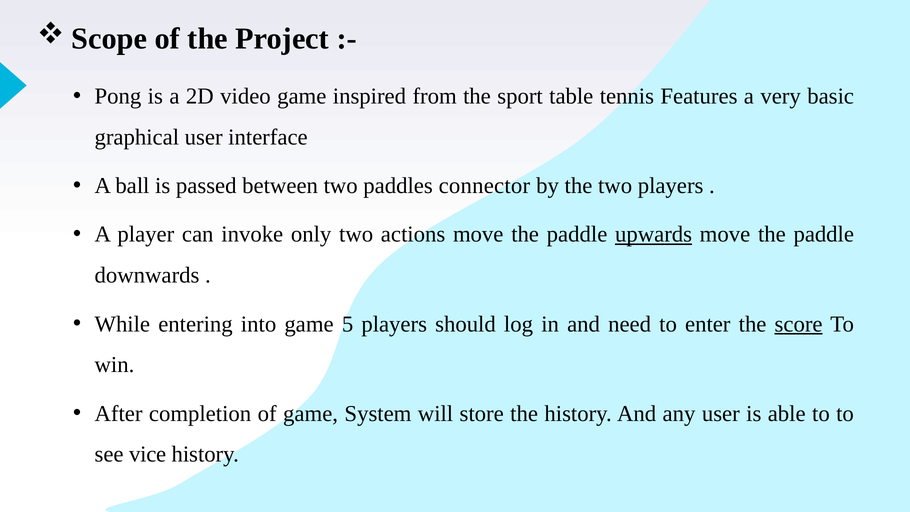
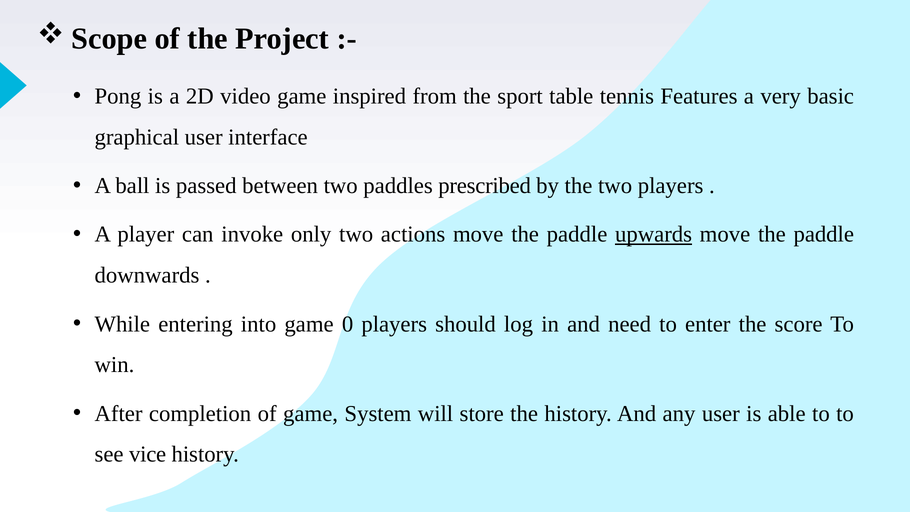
connector: connector -> prescribed (485, 186)
5: 5 -> 0 (348, 324)
score underline: present -> none (799, 324)
